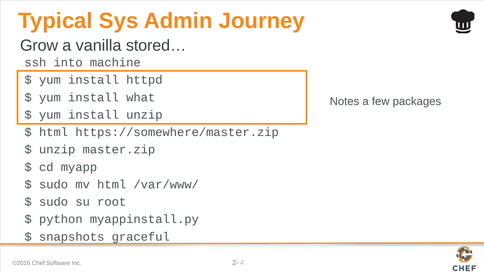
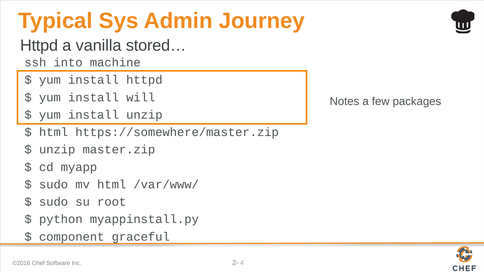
Grow: Grow -> Httpd (39, 46)
what: what -> will (141, 97)
snapshots: snapshots -> component (72, 237)
